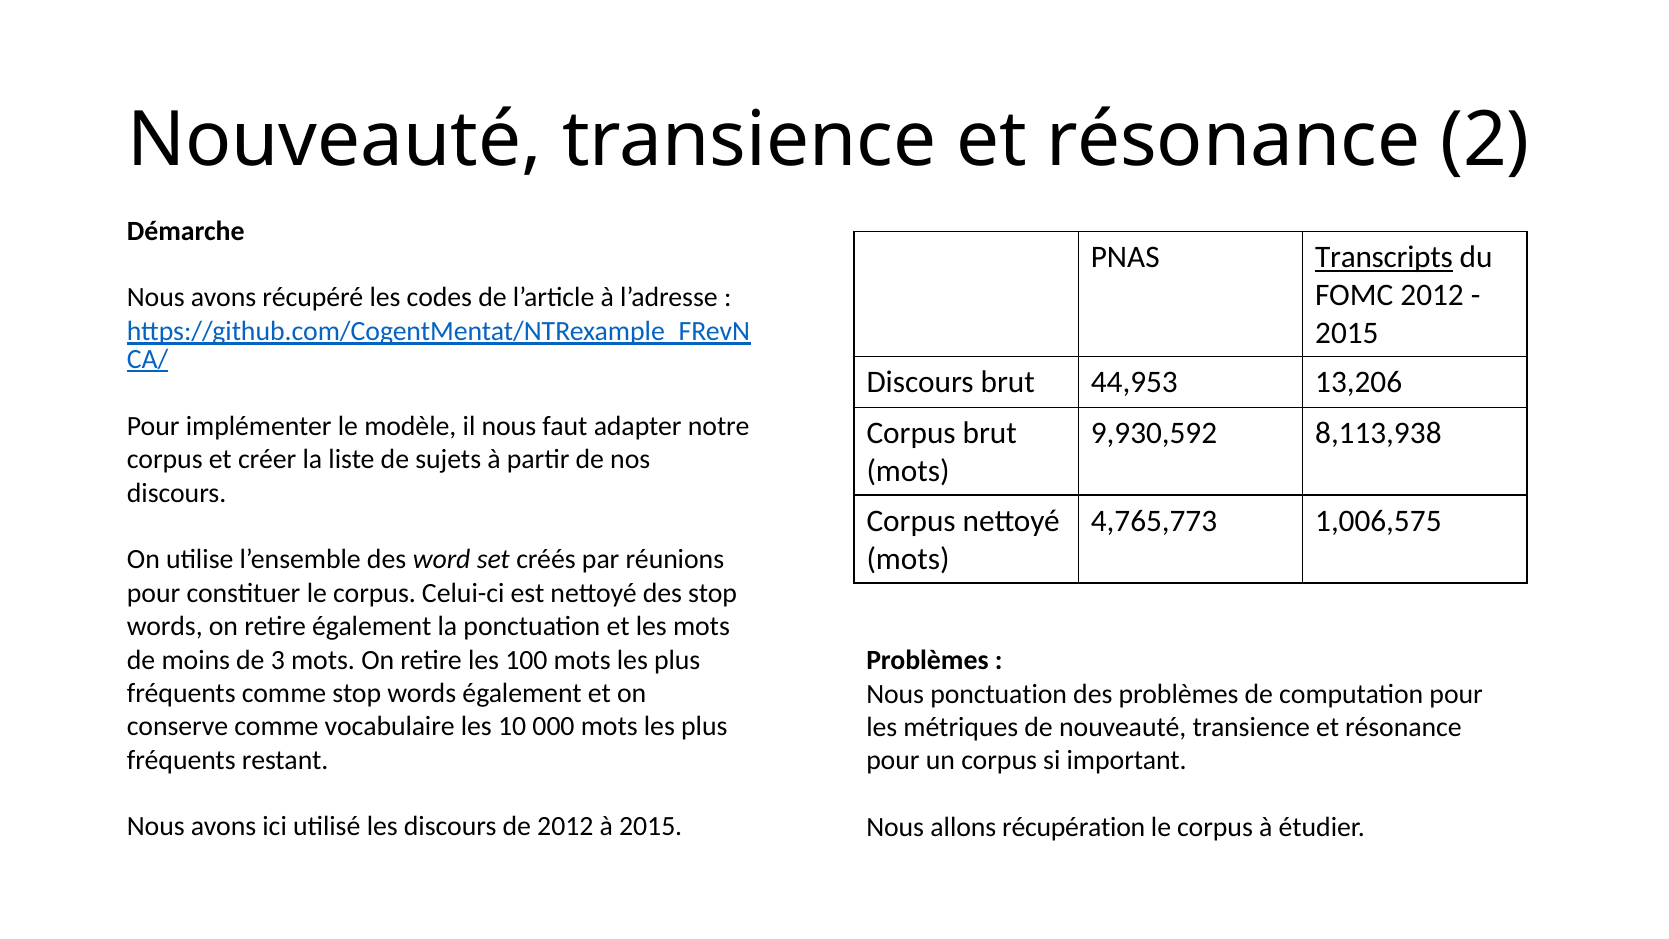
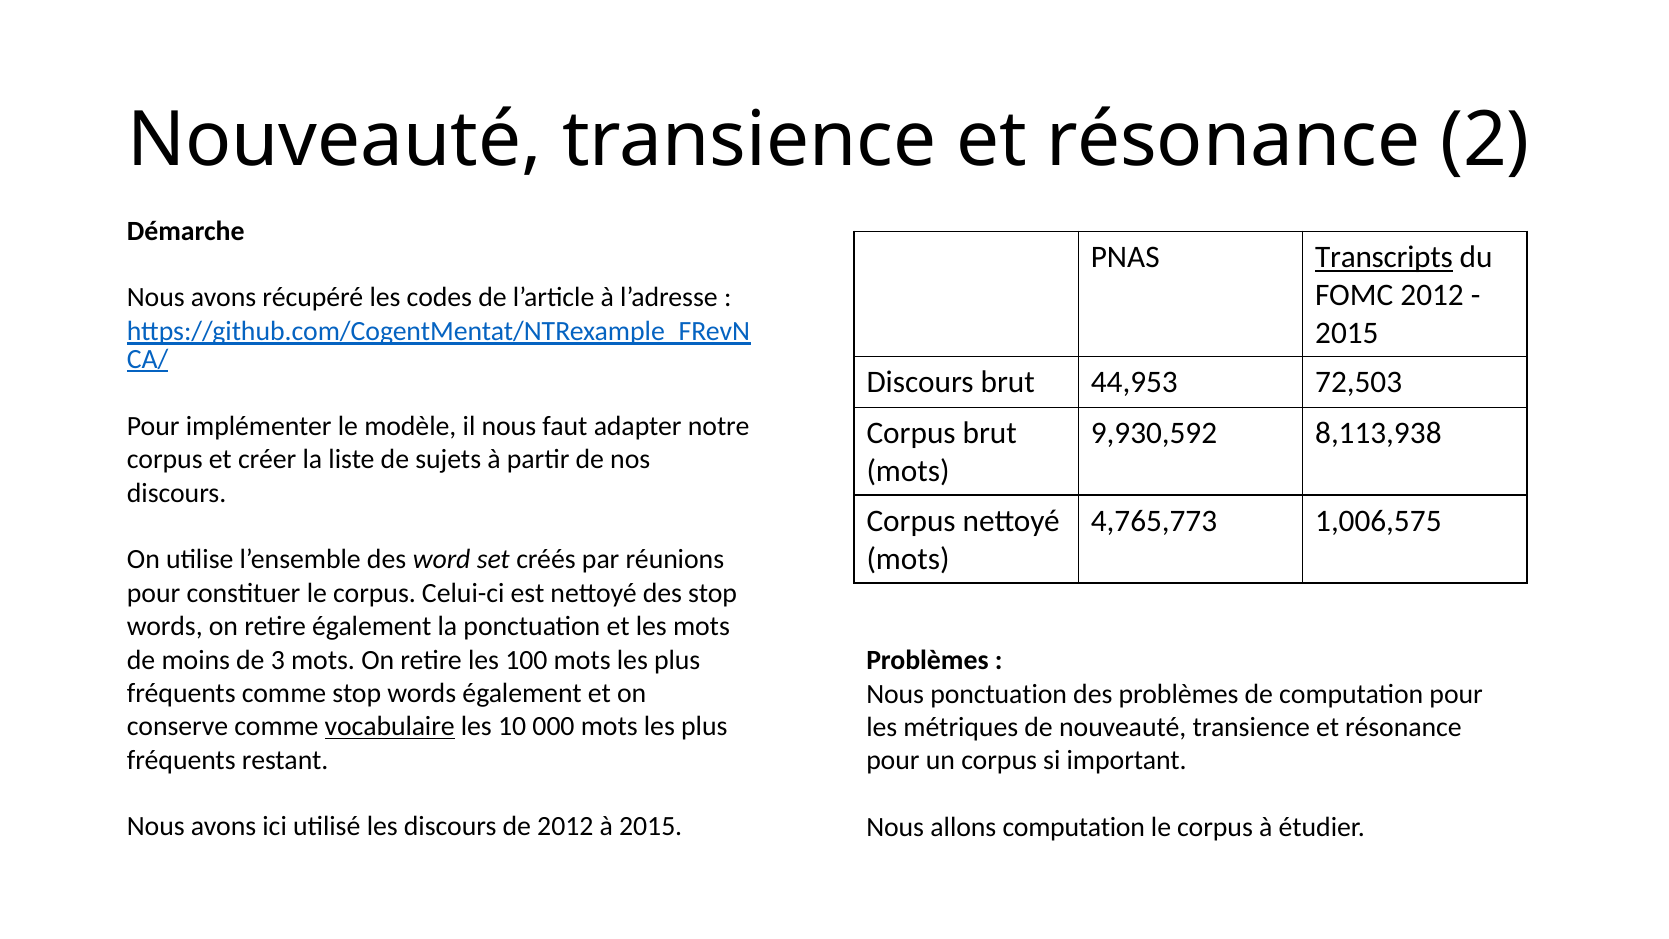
13,206: 13,206 -> 72,503 (1359, 382)
vocabulaire underline: none -> present (390, 726)
allons récupération: récupération -> computation (1074, 827)
